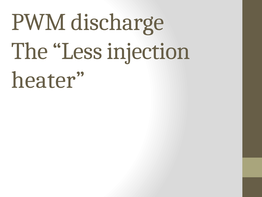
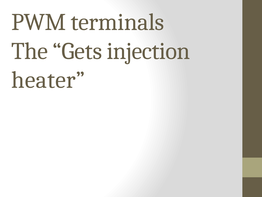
discharge: discharge -> terminals (117, 22)
Less: Less -> Gets (77, 51)
